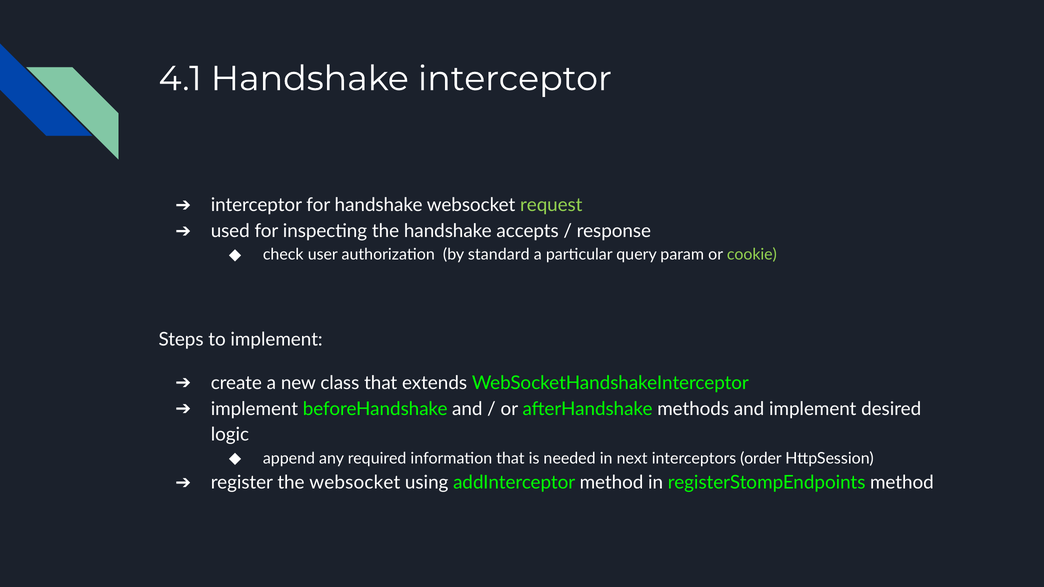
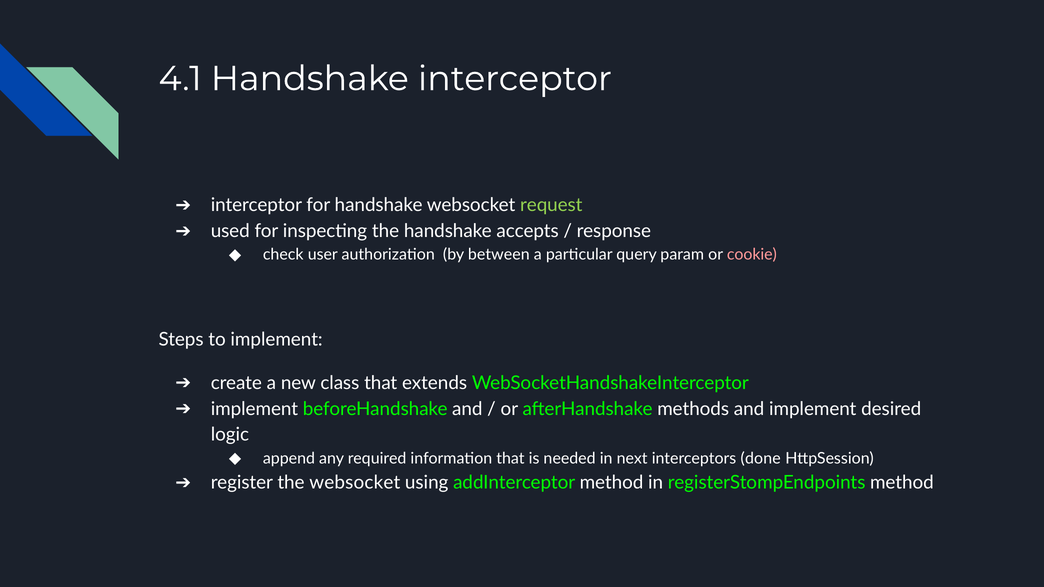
standard: standard -> between (499, 255)
cookie colour: light green -> pink (752, 255)
order: order -> done (761, 458)
